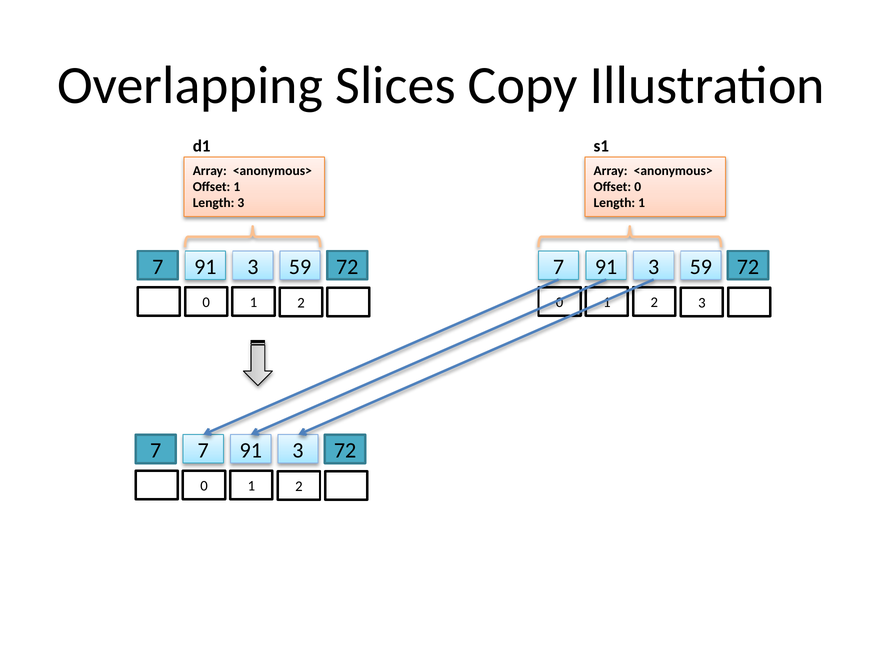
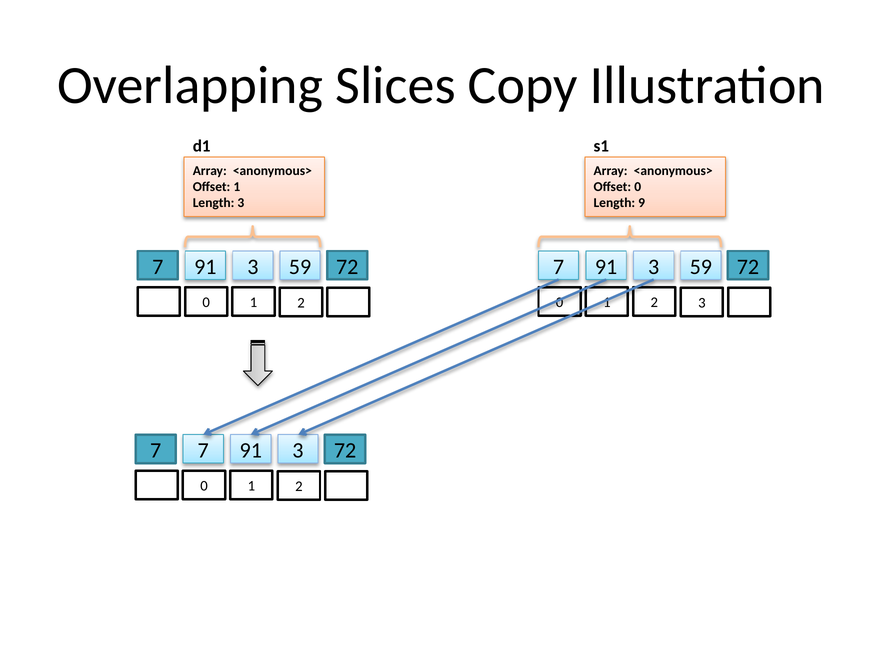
Length 1: 1 -> 9 (642, 203)
